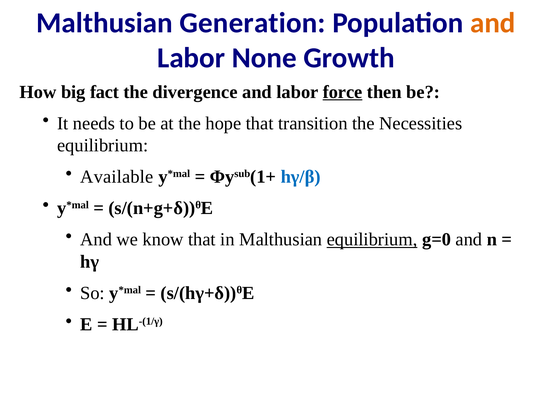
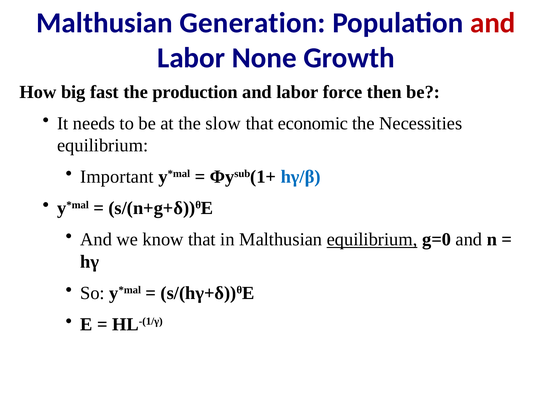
and colour: orange -> red (493, 23)
fact: fact -> fast (104, 92)
divergence: divergence -> production (195, 92)
force underline: present -> none (343, 92)
hope: hope -> slow (223, 123)
transition: transition -> economic (313, 123)
Available: Available -> Important (117, 177)
